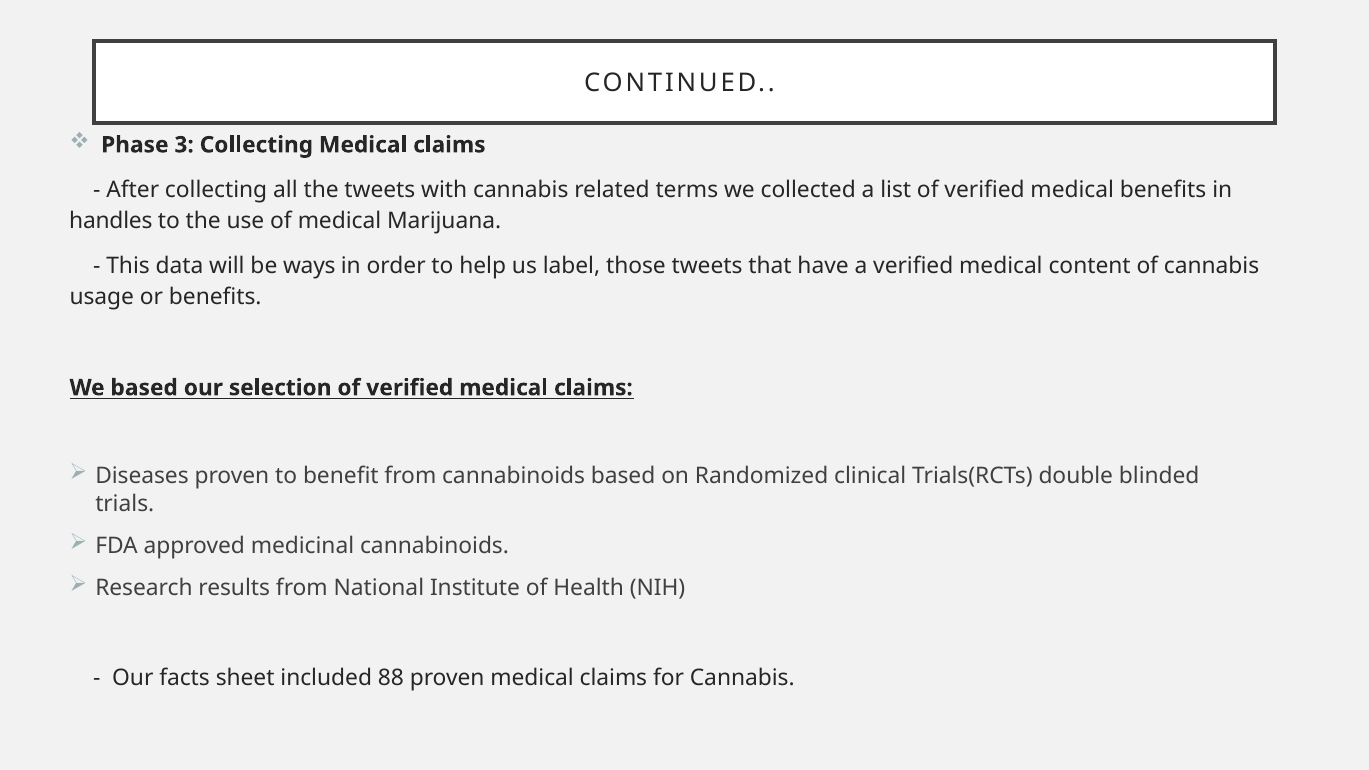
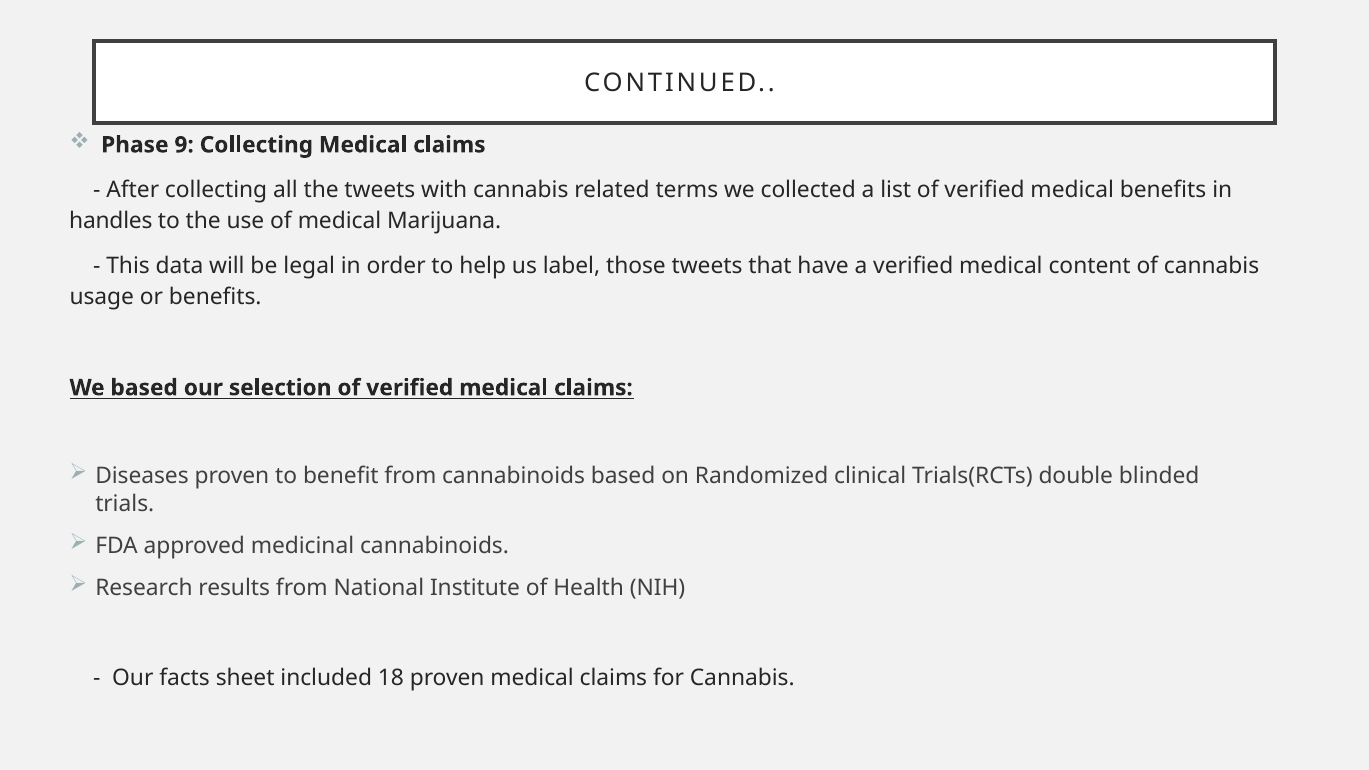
3: 3 -> 9 (184, 145)
ways: ways -> legal (309, 266)
88: 88 -> 18 (391, 678)
